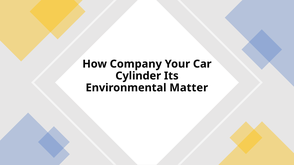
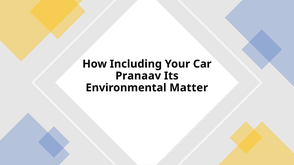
Company: Company -> Including (136, 64)
Cylinder: Cylinder -> Pranaav (138, 76)
